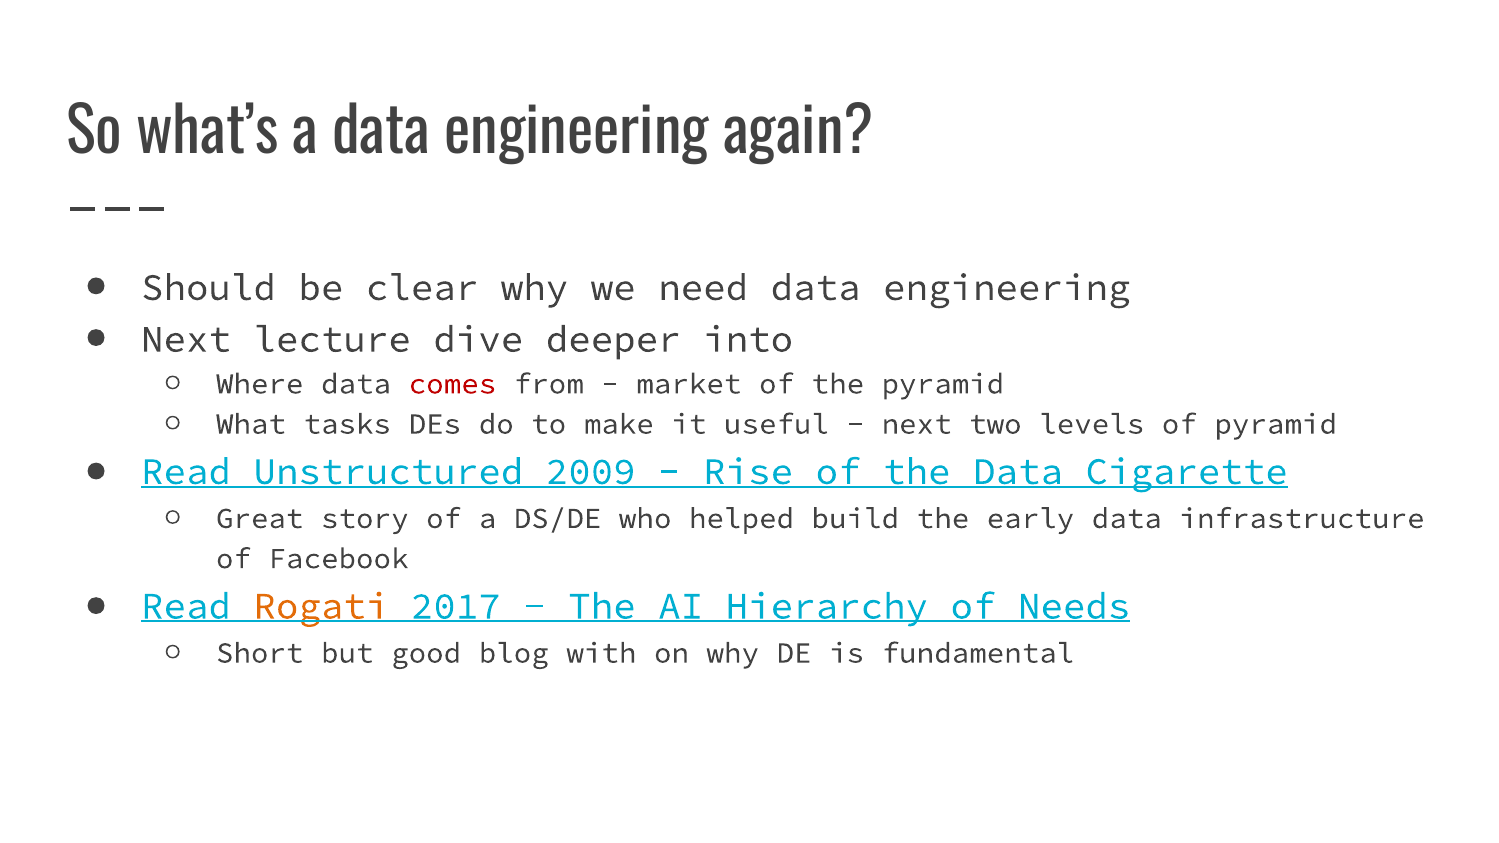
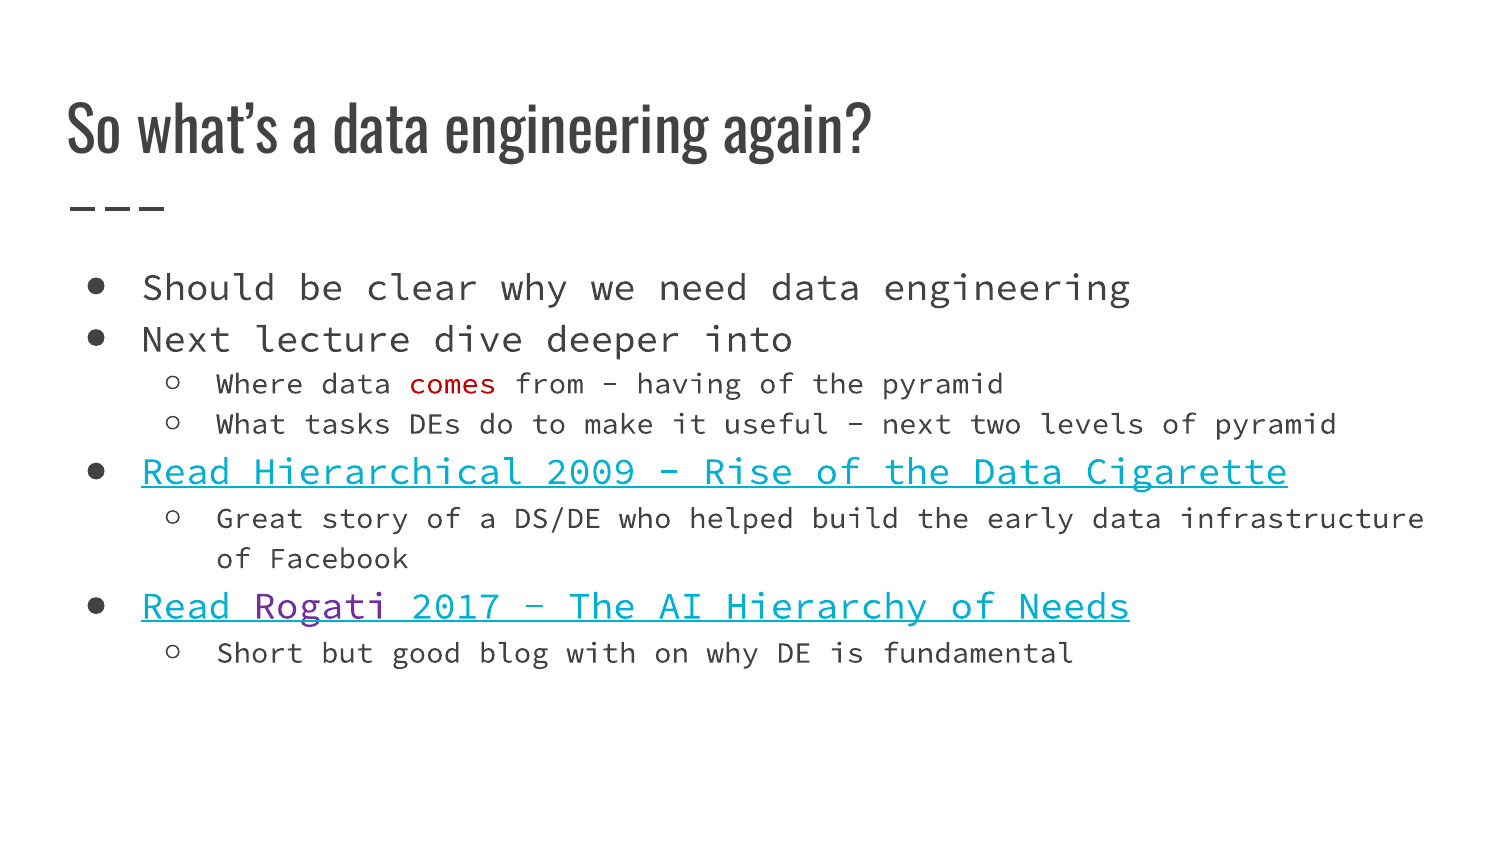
market: market -> having (689, 384)
Unstructured: Unstructured -> Hierarchical (388, 472)
Rogati colour: orange -> purple (321, 606)
